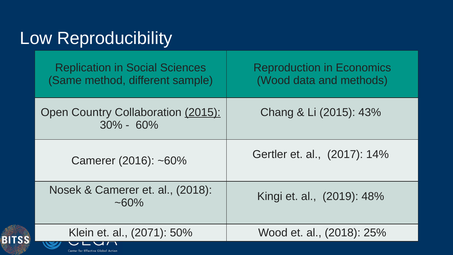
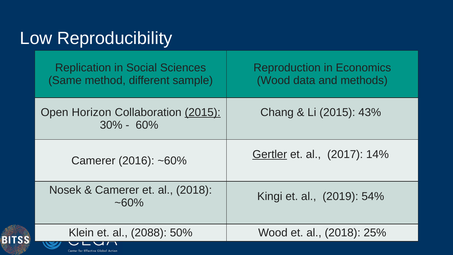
Country: Country -> Horizon (92, 112)
Gertler underline: none -> present (270, 154)
48%: 48% -> 54% (373, 196)
2071: 2071 -> 2088 (149, 233)
